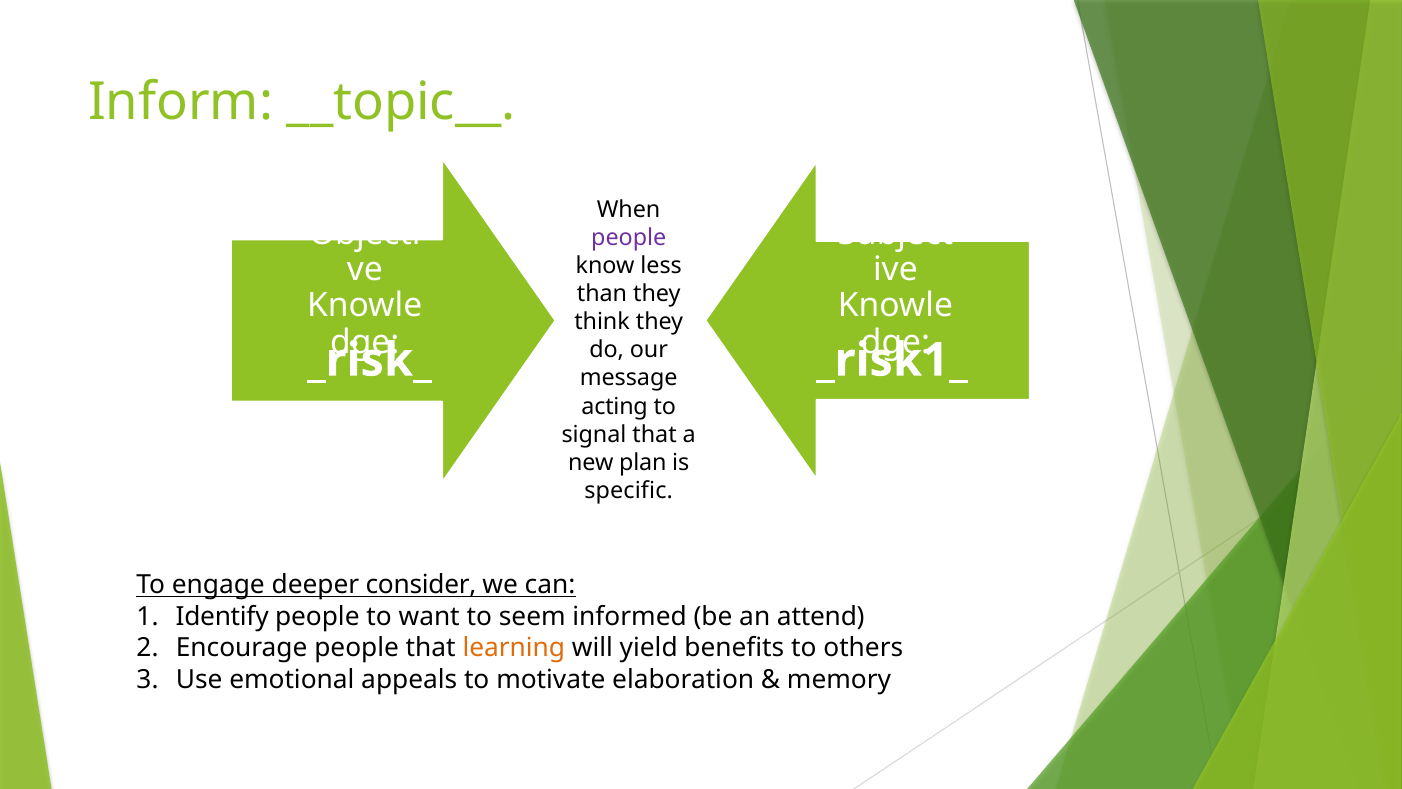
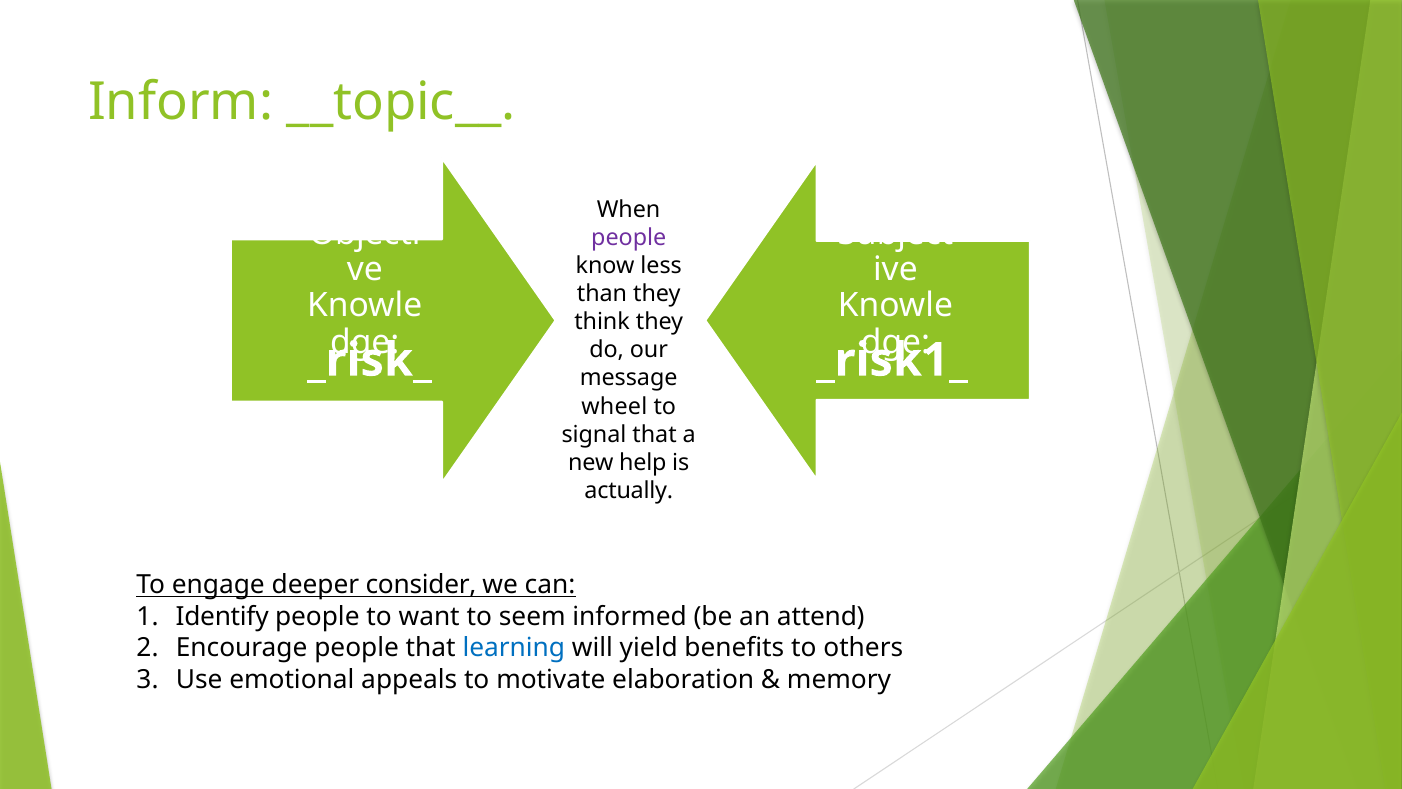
acting: acting -> wheel (614, 406)
plan: plan -> help (643, 462)
specific: specific -> actually (629, 490)
learning colour: orange -> blue (514, 648)
